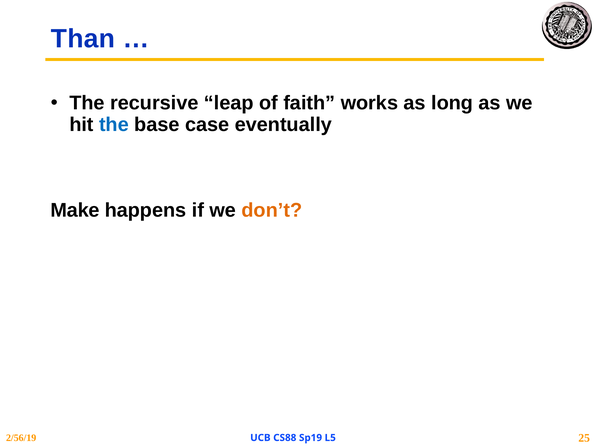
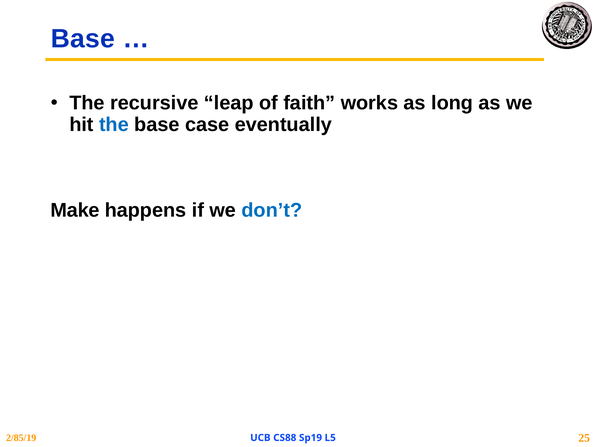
Than: Than -> Base (83, 39)
don’t colour: orange -> blue (272, 210)
2/56/19: 2/56/19 -> 2/85/19 (21, 438)
